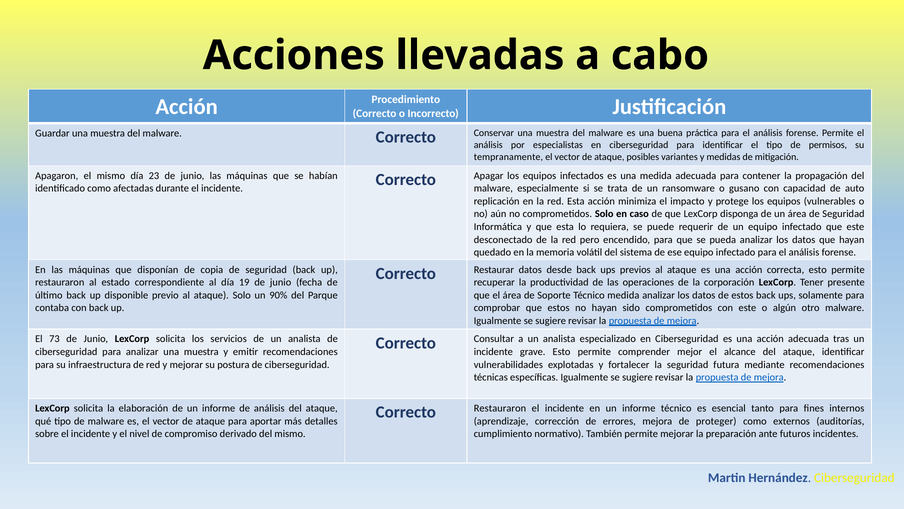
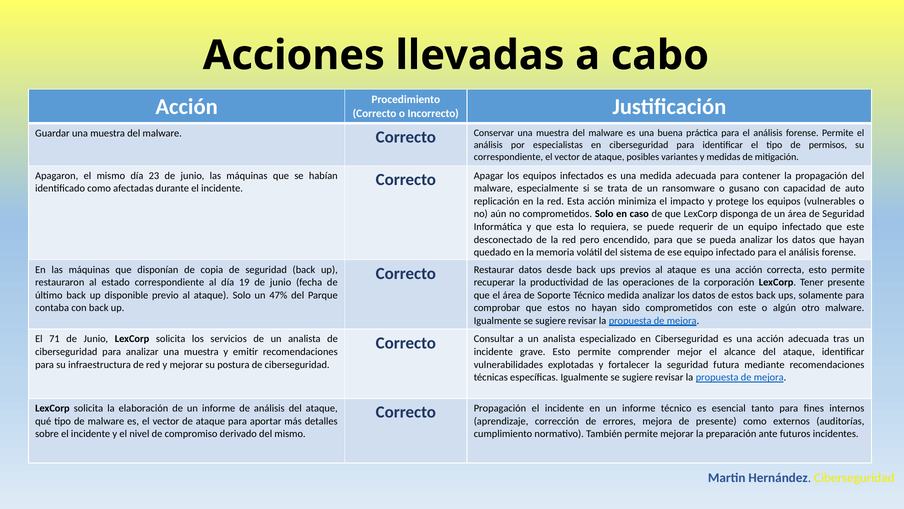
tempranamente: tempranamente -> correspondiente (508, 157)
90%: 90% -> 47% (278, 295)
73: 73 -> 71 (54, 339)
Correcto Restauraron: Restauraron -> Propagación (500, 408)
de proteger: proteger -> presente (716, 421)
